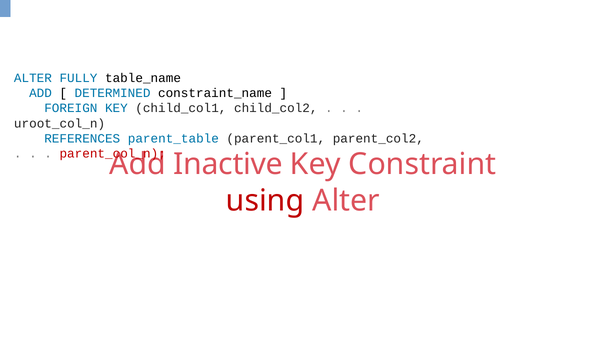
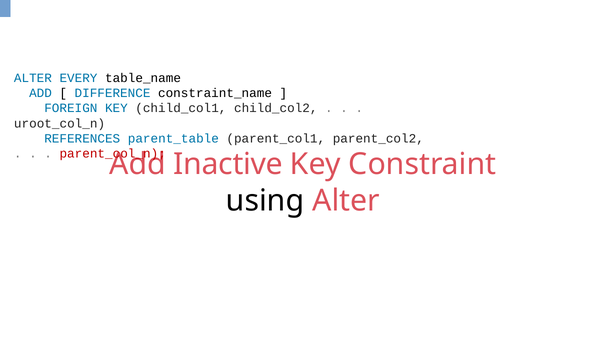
FULLY: FULLY -> EVERY (78, 78)
DETERMINED: DETERMINED -> DIFFERENCE (113, 93)
using colour: red -> black (265, 201)
